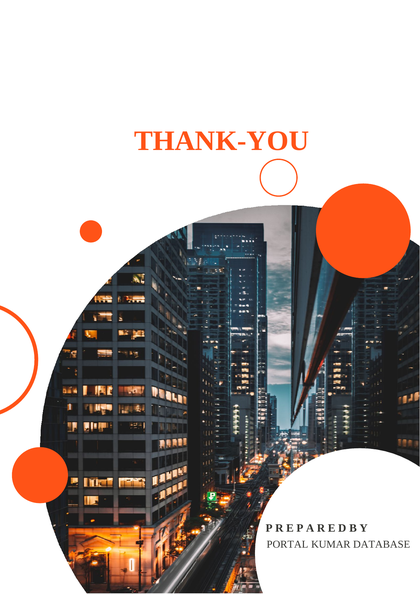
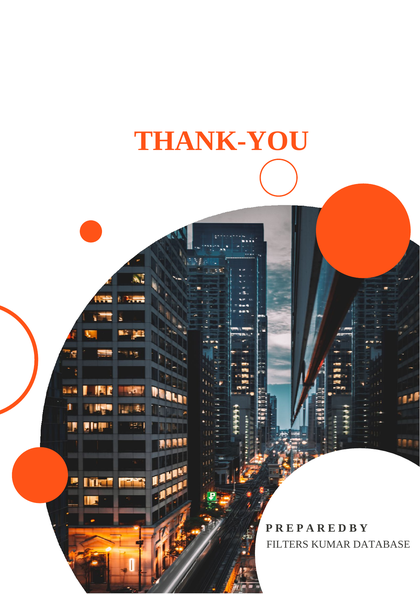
PORTAL: PORTAL -> FILTERS (287, 544)
